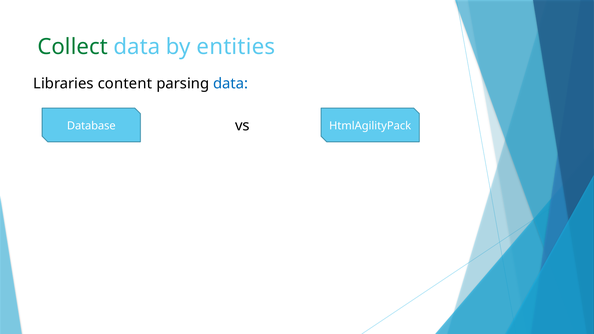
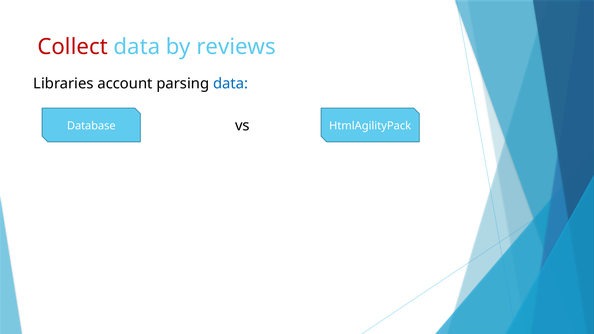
Collect colour: green -> red (73, 47)
entities: entities -> reviews (236, 47)
content: content -> account (125, 84)
